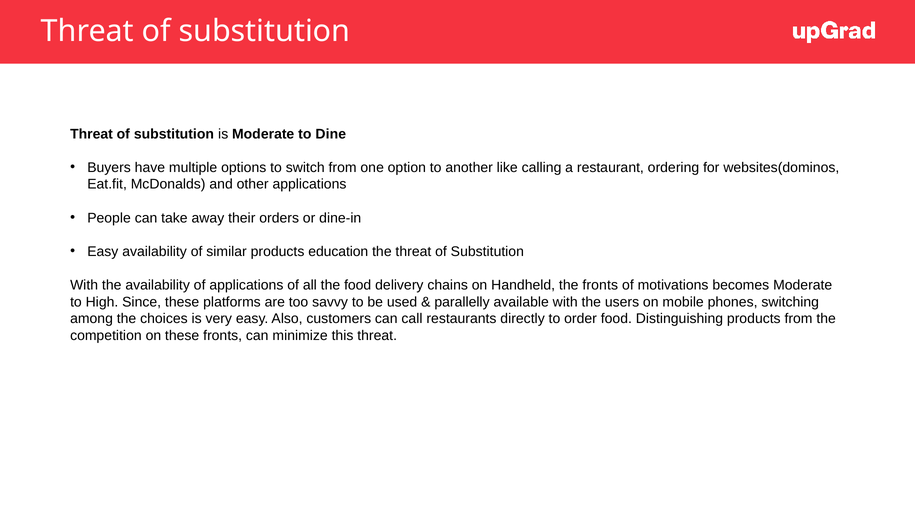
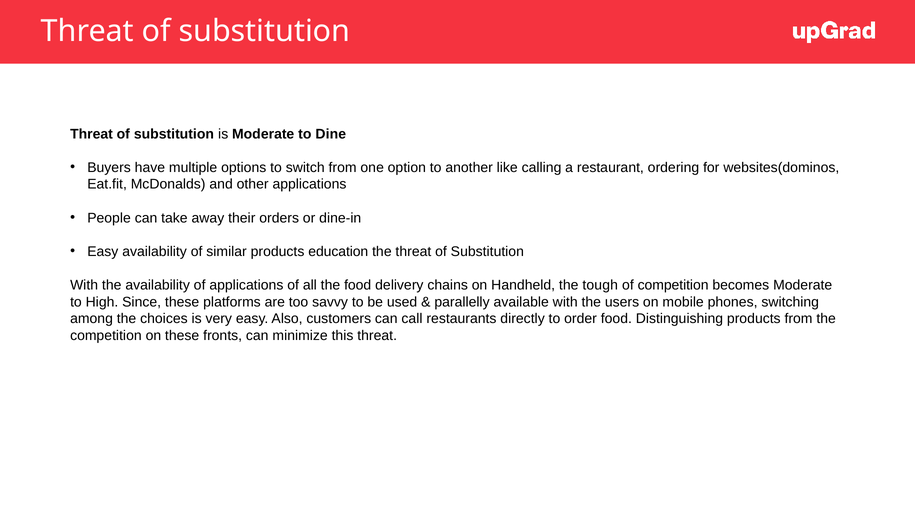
the fronts: fronts -> tough (600, 285)
of motivations: motivations -> competition (673, 285)
